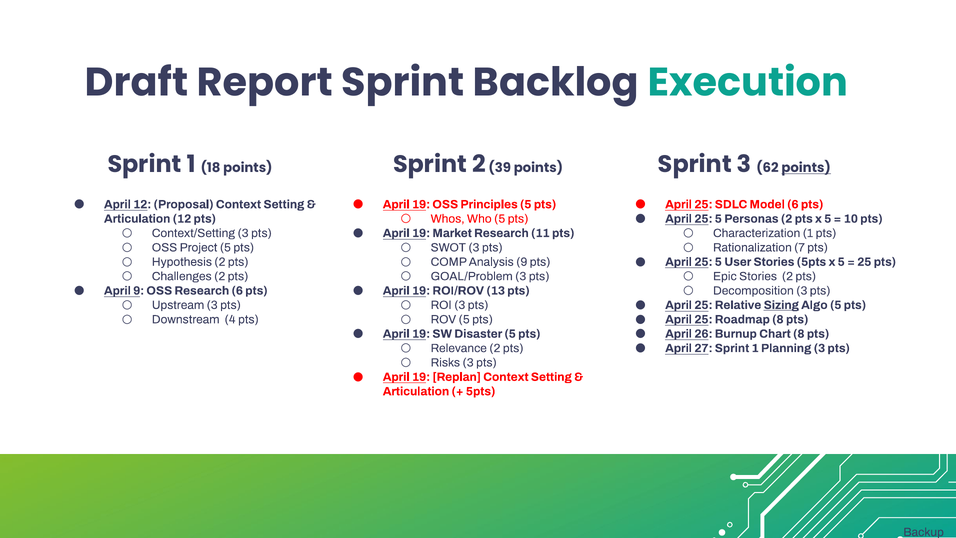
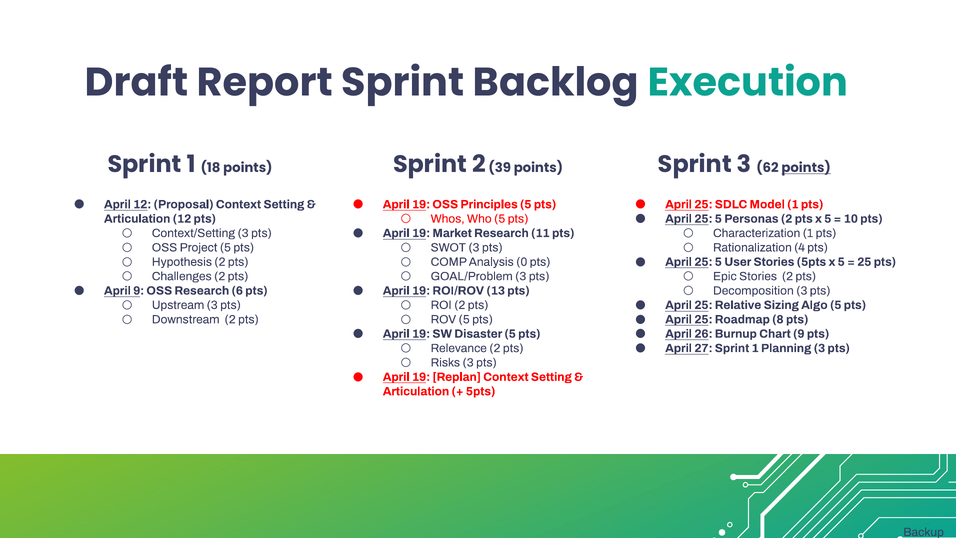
Model 6: 6 -> 1 (793, 204)
7: 7 -> 4 (800, 247)
Analysis 9: 9 -> 0 (522, 262)
ROI 3: 3 -> 2 (460, 305)
Sizing underline: present -> none (781, 305)
Downstream 4: 4 -> 2 (230, 319)
Chart 8: 8 -> 9 (799, 334)
